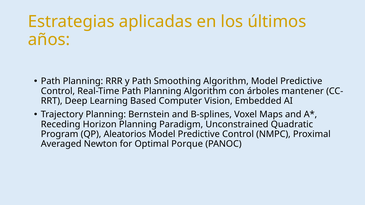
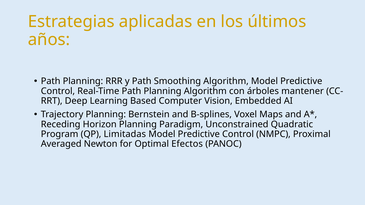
Aleatorios: Aleatorios -> Limitadas (125, 134)
Porque: Porque -> Efectos (187, 144)
